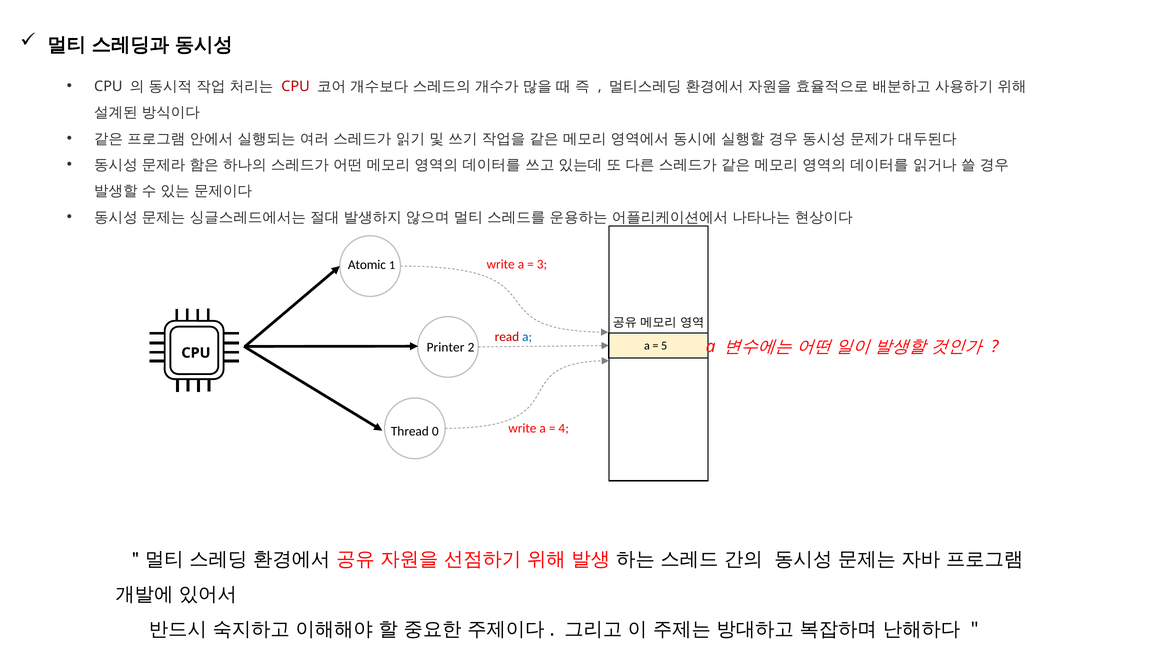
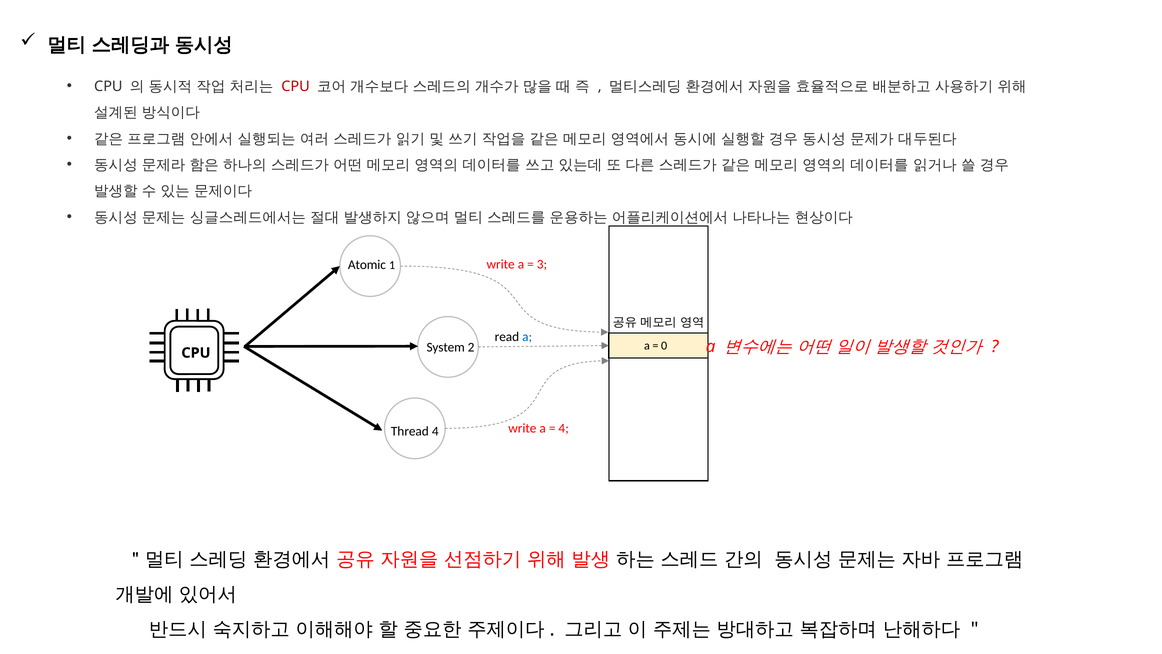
read colour: red -> black (507, 337)
5: 5 -> 0 (664, 345)
Printer: Printer -> System (446, 347)
Thread 0: 0 -> 4 (435, 431)
